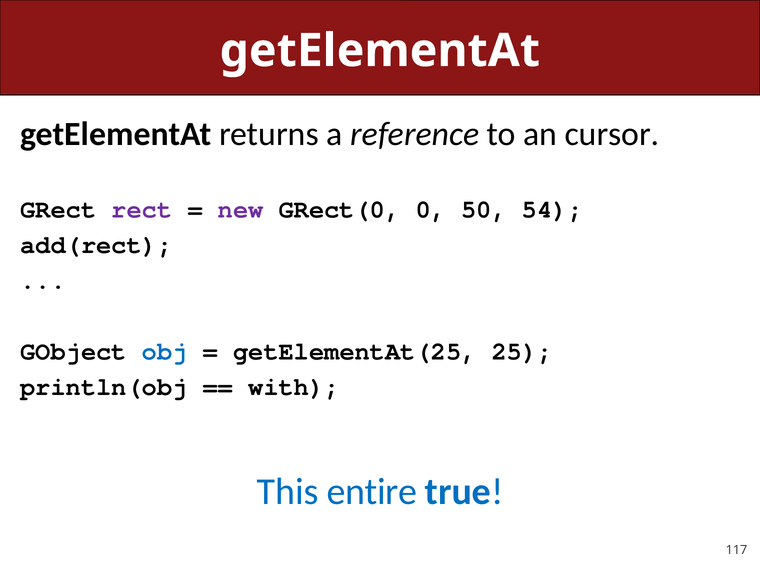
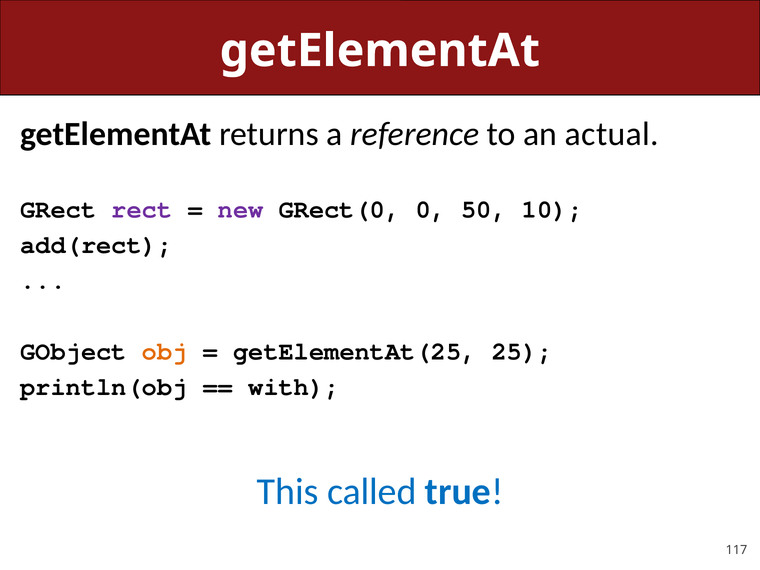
cursor: cursor -> actual (612, 134)
54: 54 -> 10 (552, 209)
obj colour: blue -> orange (165, 351)
entire: entire -> called (372, 492)
